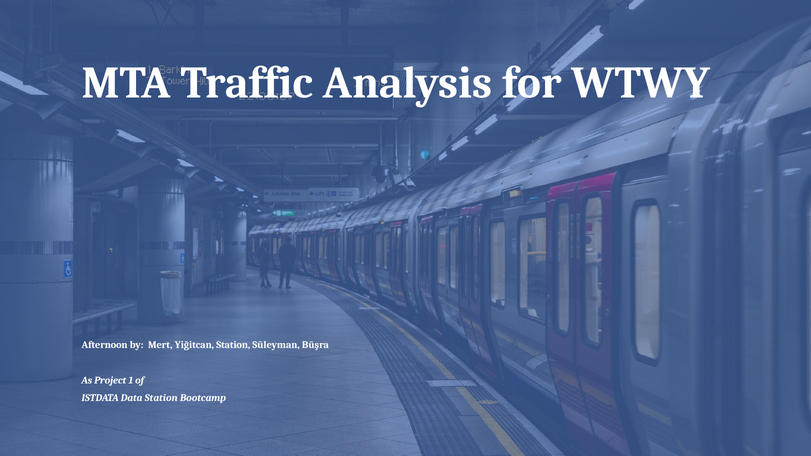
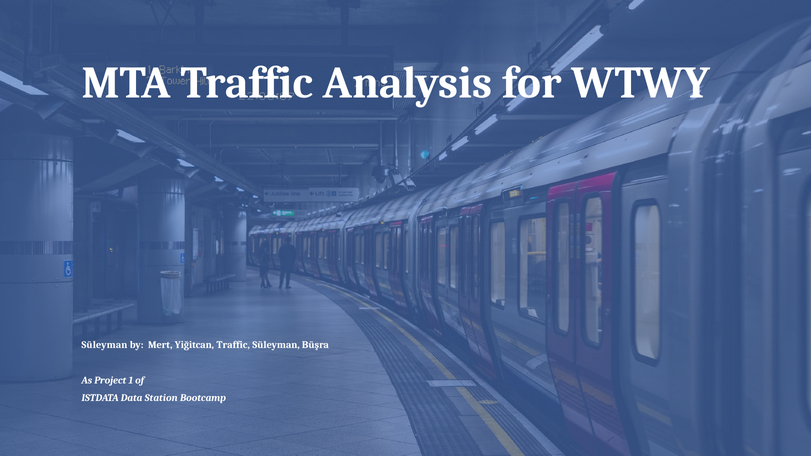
Afternoon: Afternoon -> Süleyman (105, 345)
Yiğitcan Station: Station -> Traffic (233, 345)
